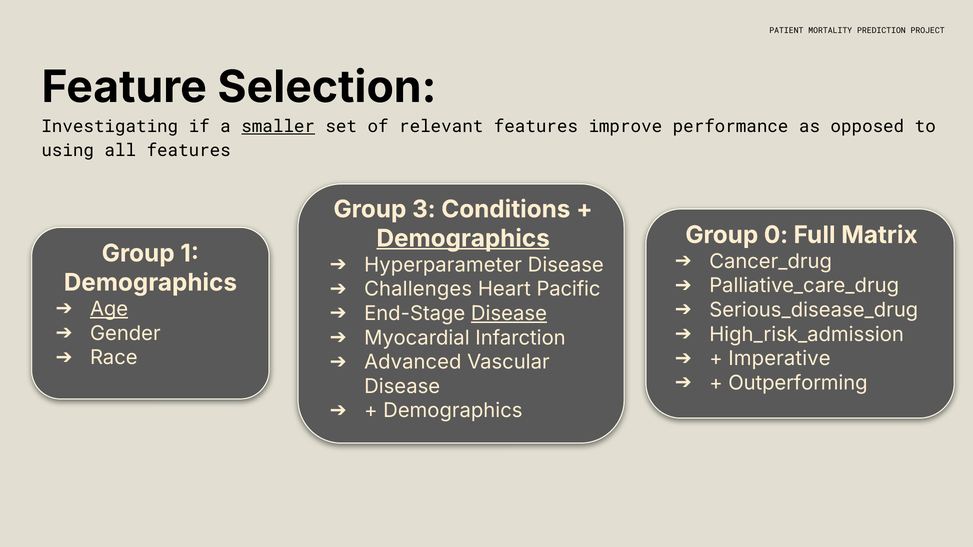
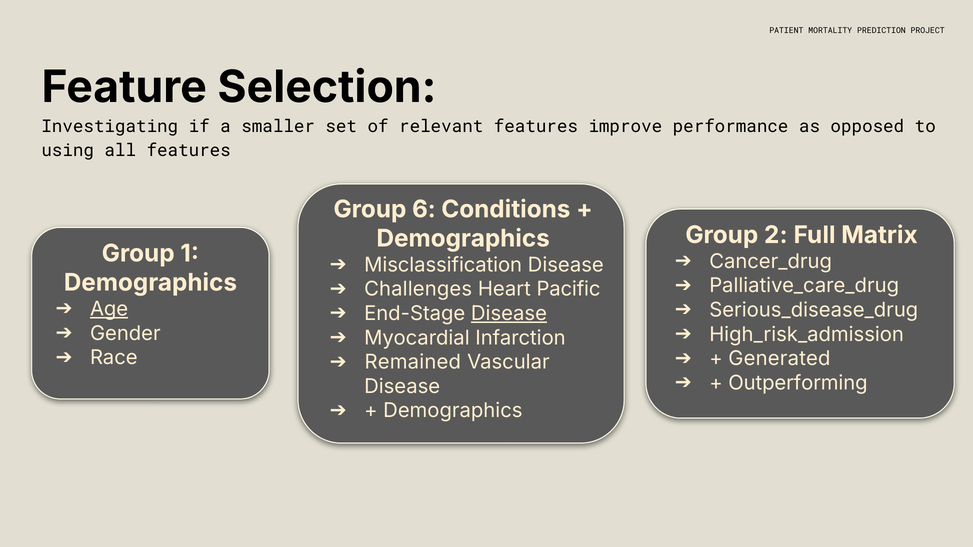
smaller underline: present -> none (278, 127)
3: 3 -> 6 (424, 209)
0: 0 -> 2 (776, 235)
Demographics underline: present -> none (463, 239)
Hyperparameter: Hyperparameter -> Misclassification (443, 265)
Imperative: Imperative -> Generated (779, 359)
Advanced: Advanced -> Remained (413, 362)
